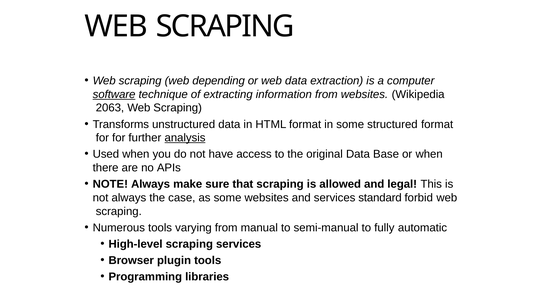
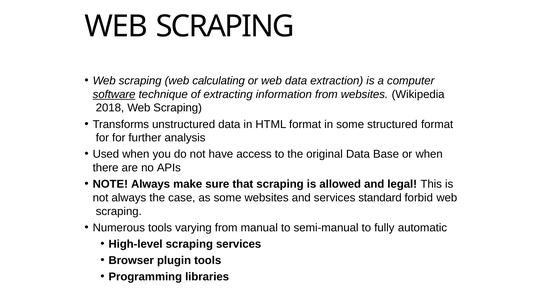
depending: depending -> calculating (219, 81)
2063: 2063 -> 2018 (110, 108)
analysis underline: present -> none (185, 138)
